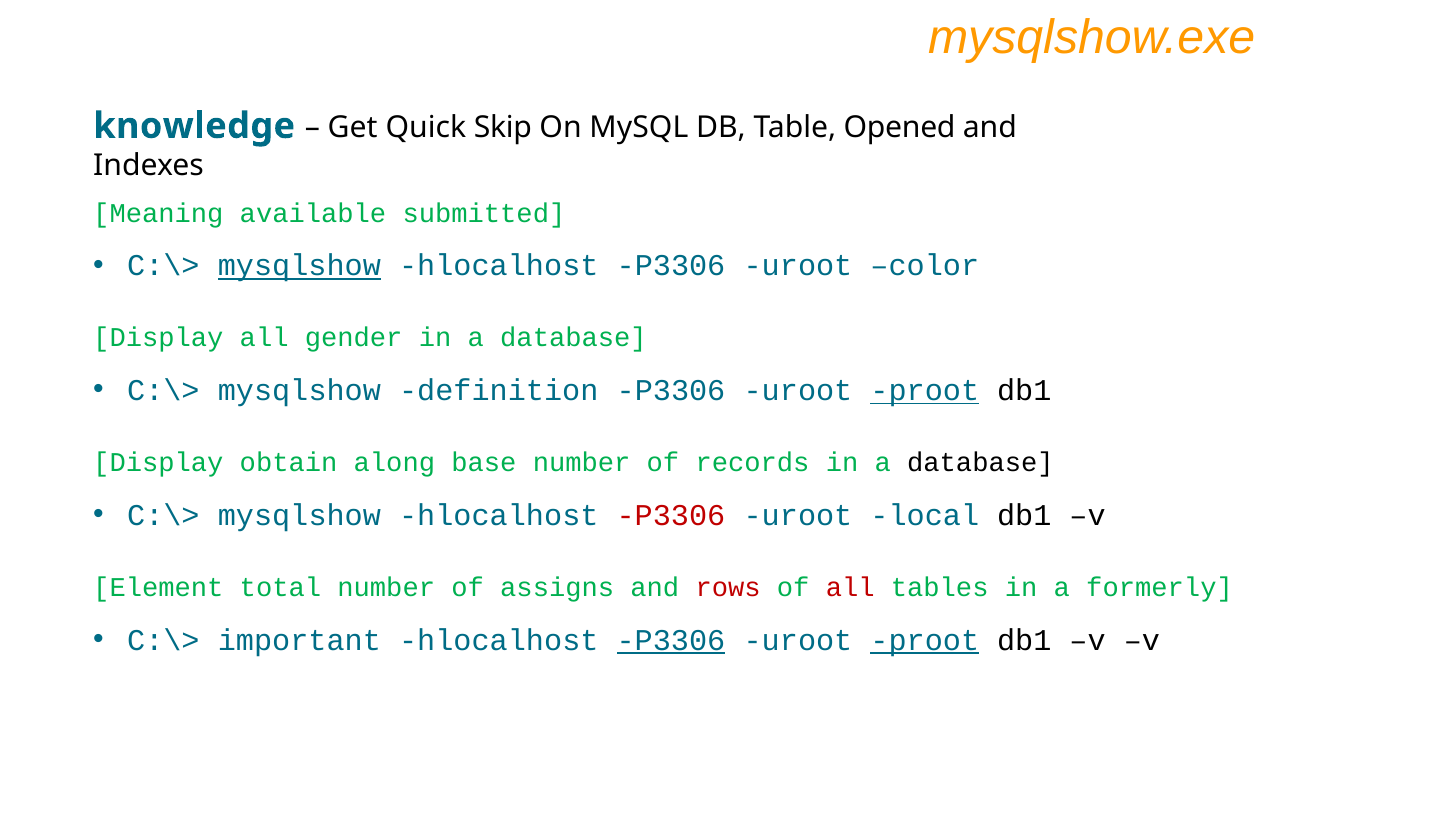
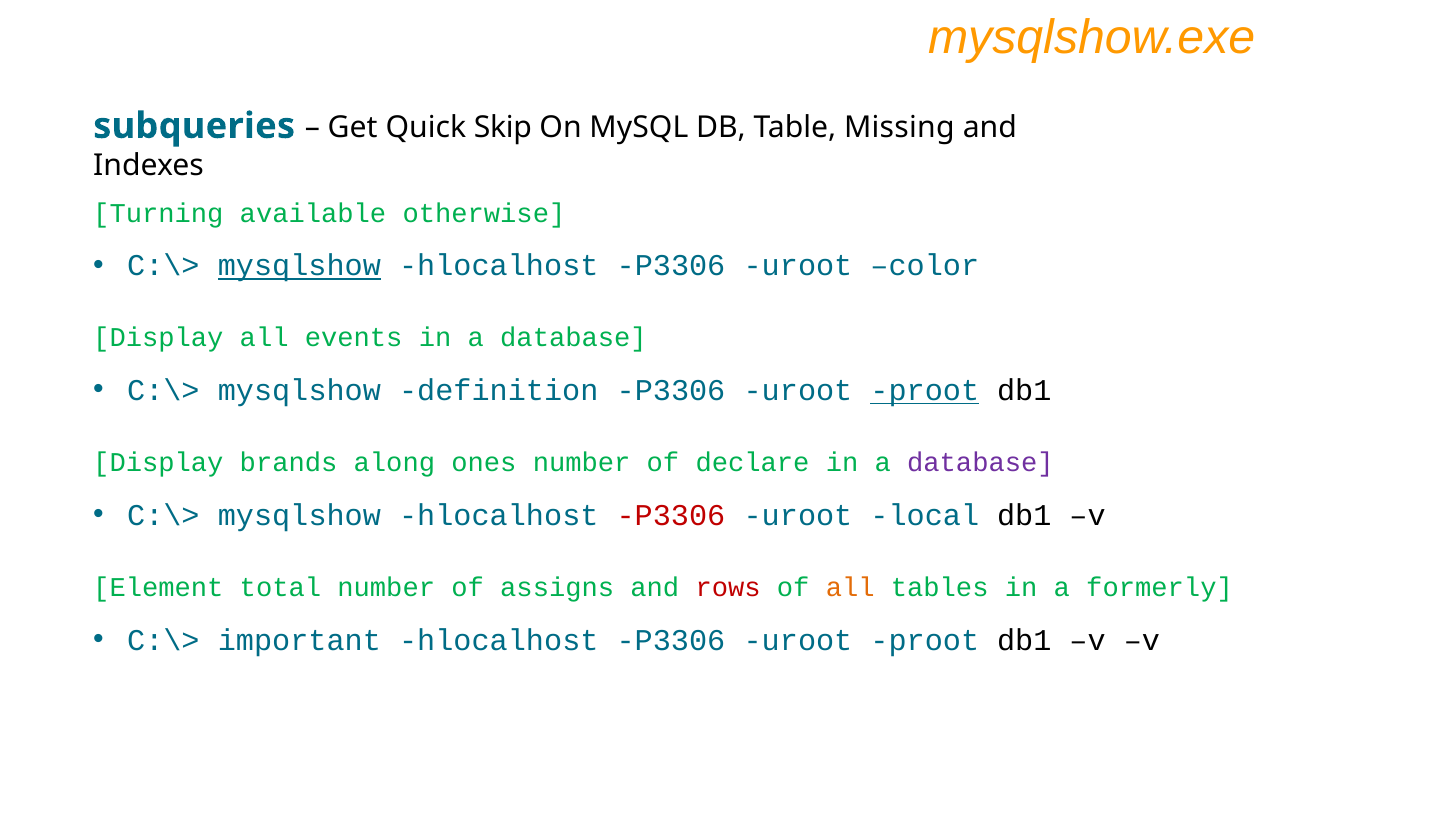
knowledge: knowledge -> subqueries (194, 126)
Opened: Opened -> Missing (899, 128)
Meaning: Meaning -> Turning (158, 213)
submitted: submitted -> otherwise (484, 213)
gender: gender -> events (354, 338)
obtain: obtain -> brands (289, 463)
base: base -> ones (484, 463)
records: records -> declare (753, 463)
database colour: black -> purple (980, 463)
all colour: red -> orange (850, 587)
P3306 underline: present -> none (671, 640)
proot underline: present -> none (925, 640)
